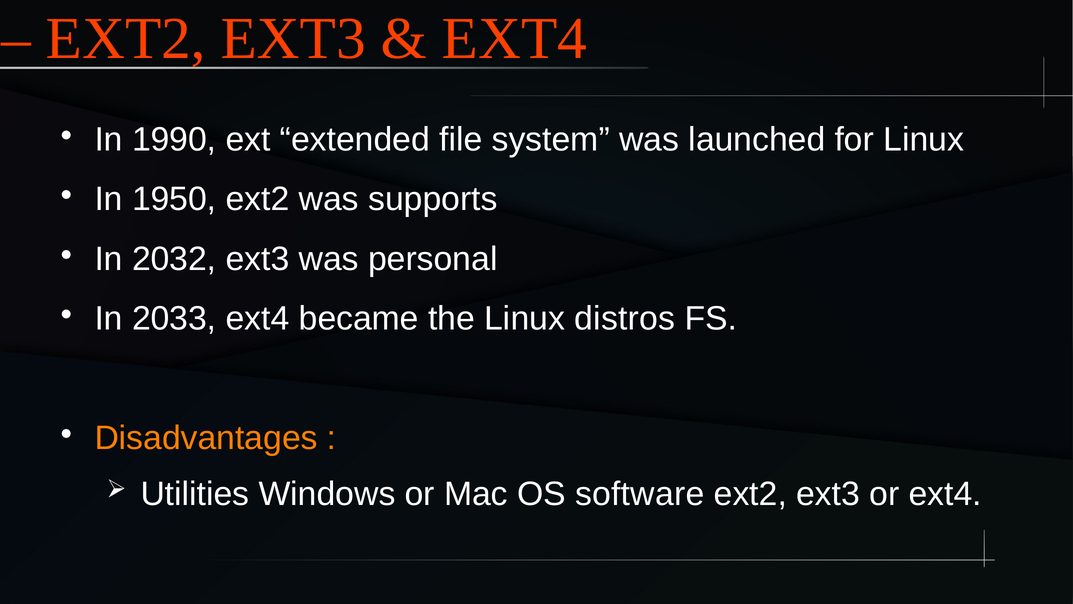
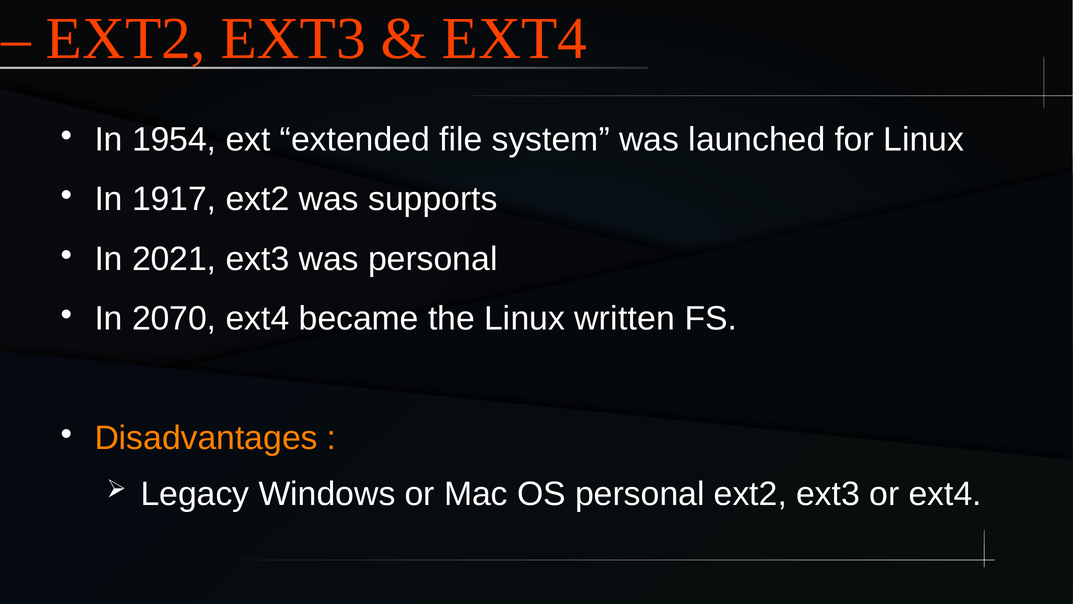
1990: 1990 -> 1954 (174, 139)
1950: 1950 -> 1917 (174, 199)
2032: 2032 -> 2021 (174, 259)
2033: 2033 -> 2070 (174, 318)
distros: distros -> written (625, 318)
Utilities: Utilities -> Legacy (195, 494)
OS software: software -> personal (640, 494)
